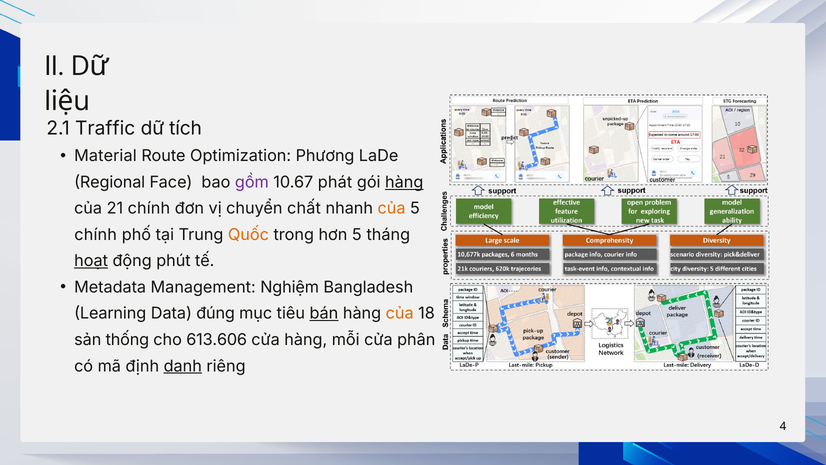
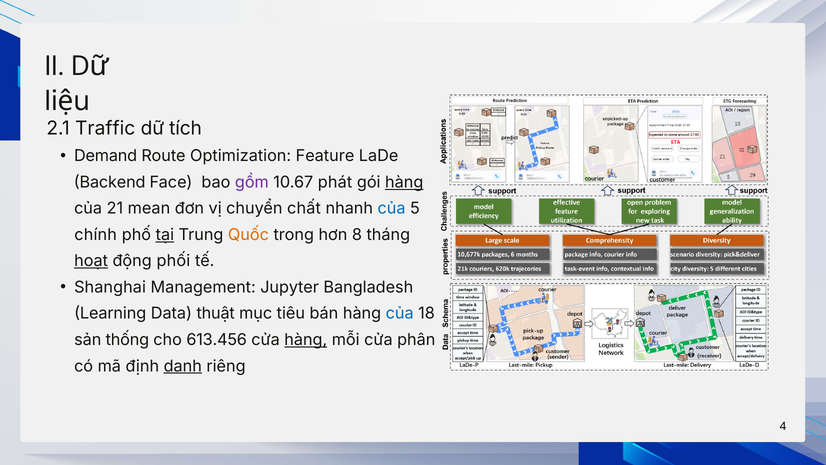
Material: Material -> Demand (106, 156)
Phương: Phương -> Feature (325, 156)
Regional: Regional -> Backend (110, 182)
21 chính: chính -> mean (149, 208)
của colour: orange -> blue (392, 208)
tại underline: none -> present (165, 235)
hơn 5: 5 -> 8 (357, 235)
phút: phút -> phối (173, 261)
Metadata: Metadata -> Shanghai (110, 287)
Nghiệm: Nghiệm -> Jupyter (290, 287)
đúng: đúng -> thuật (216, 313)
bán underline: present -> none (324, 313)
của colour: orange -> blue (400, 313)
613.606: 613.606 -> 613.456 (217, 340)
hàng underline: none -> present (306, 340)
